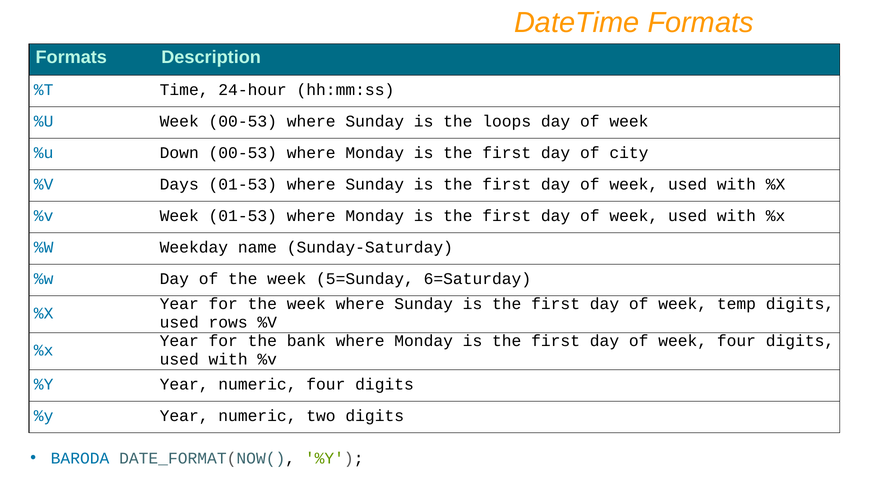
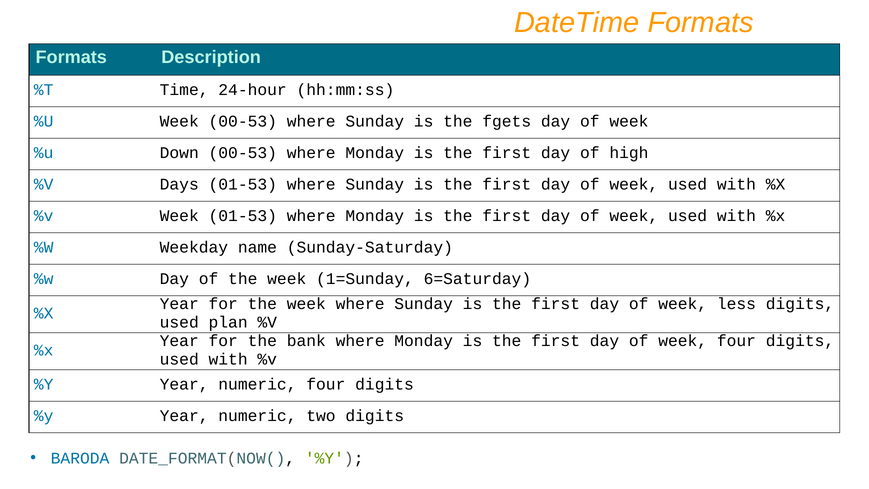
loops: loops -> fgets (507, 121)
city: city -> high (629, 153)
5=Sunday: 5=Sunday -> 1=Sunday (365, 279)
temp: temp -> less (736, 304)
rows: rows -> plan (228, 322)
